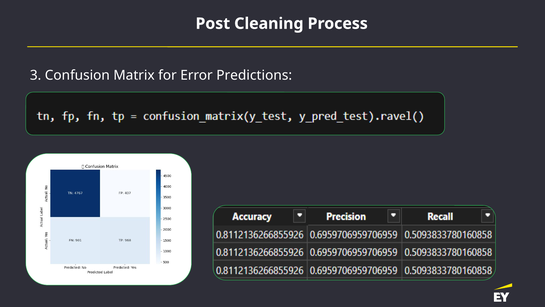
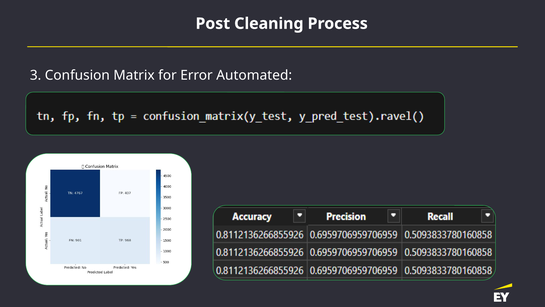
Predictions: Predictions -> Automated (254, 75)
